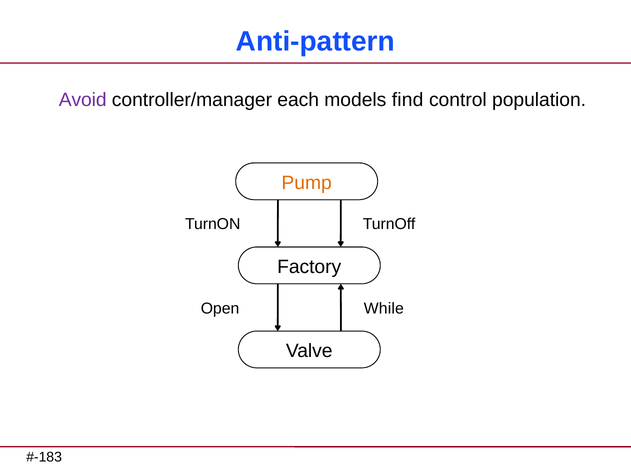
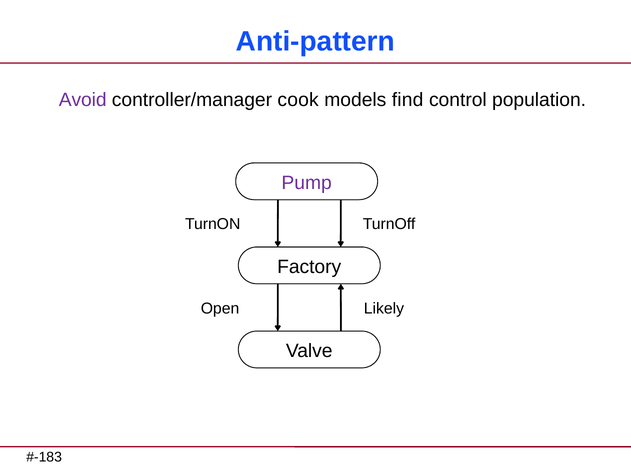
each: each -> cook (298, 100)
Pump colour: orange -> purple (307, 183)
While: While -> Likely (384, 309)
